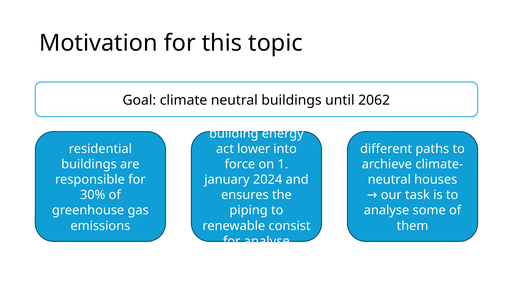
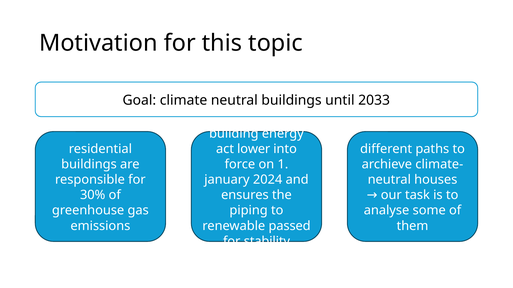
2062: 2062 -> 2033 (374, 100)
consist: consist -> passed (290, 226)
for analyse: analyse -> stability (267, 242)
